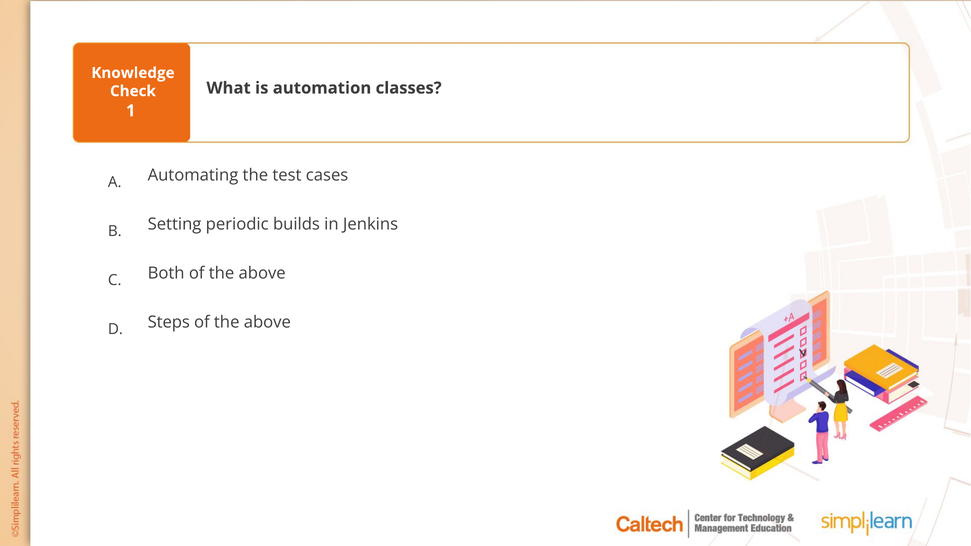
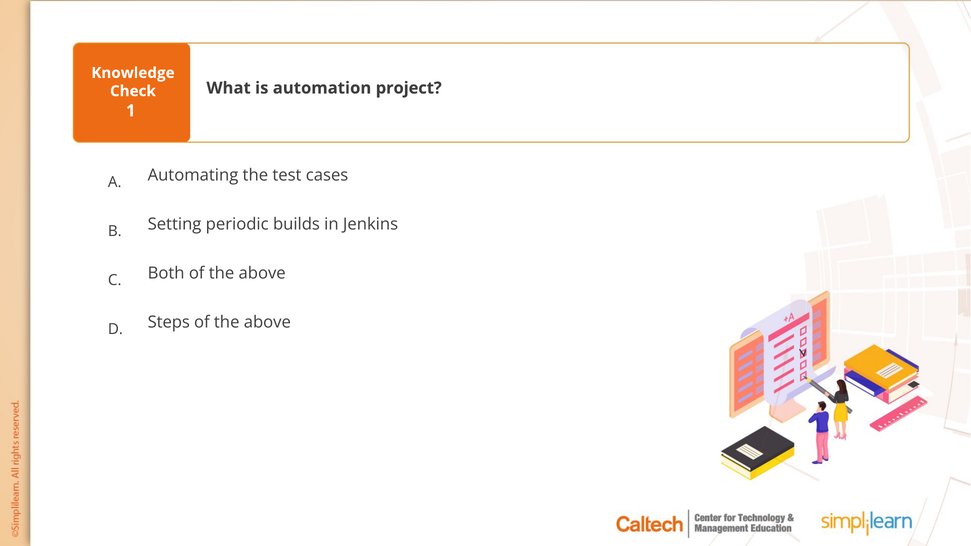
classes: classes -> project (409, 88)
